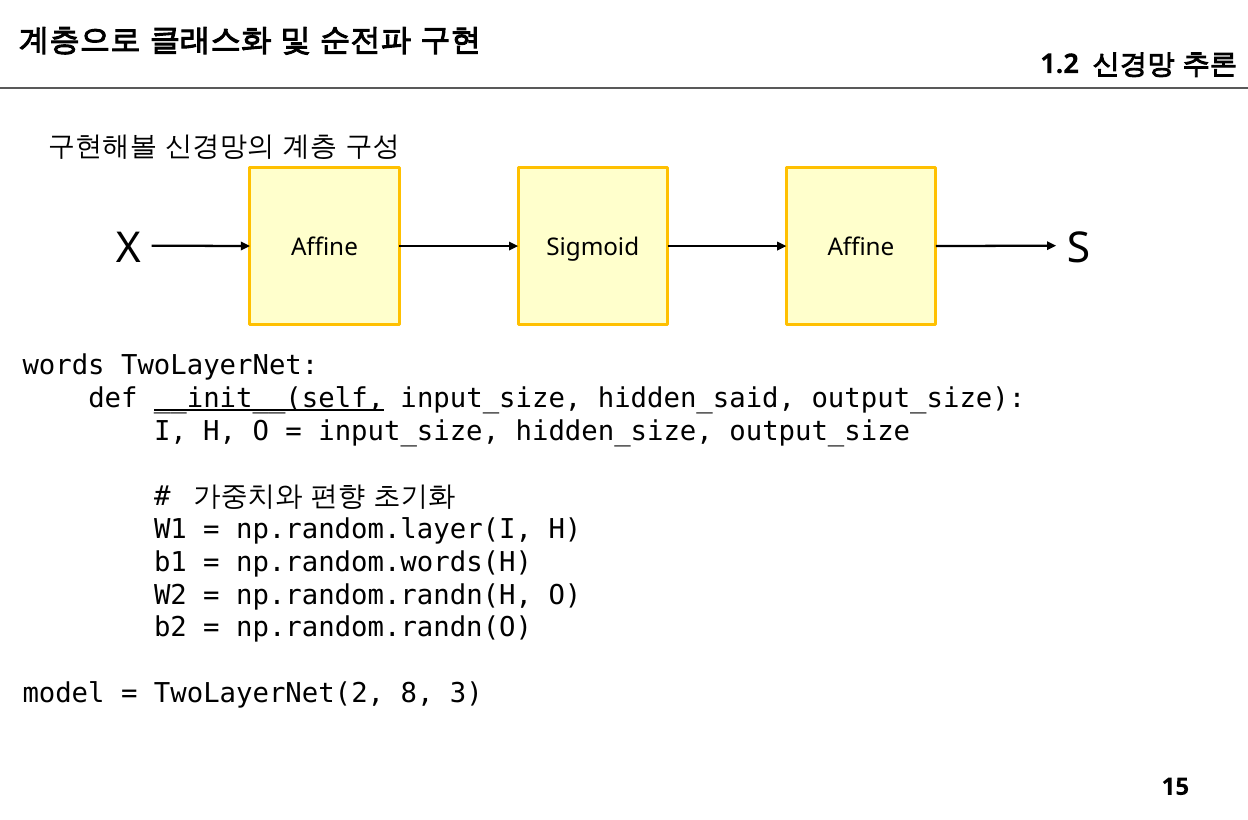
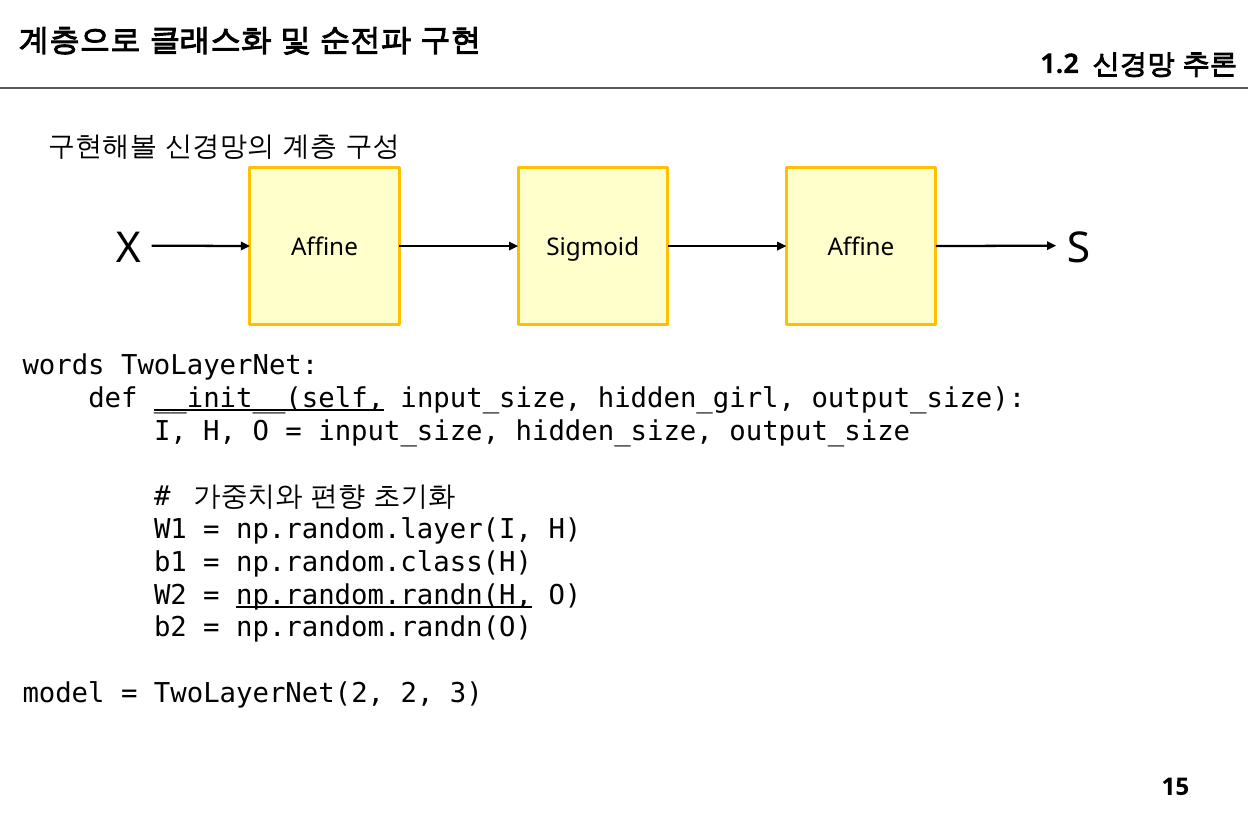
hidden_said: hidden_said -> hidden_girl (696, 398)
np.random.words(H: np.random.words(H -> np.random.class(H (384, 562)
np.random.randn(H underline: none -> present (384, 595)
8: 8 -> 2 (417, 693)
